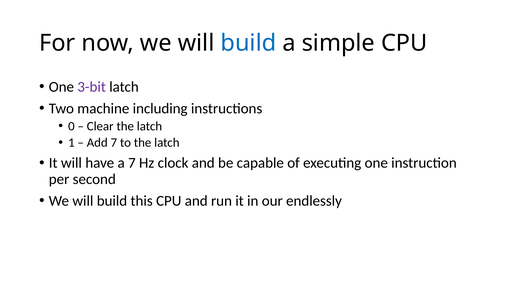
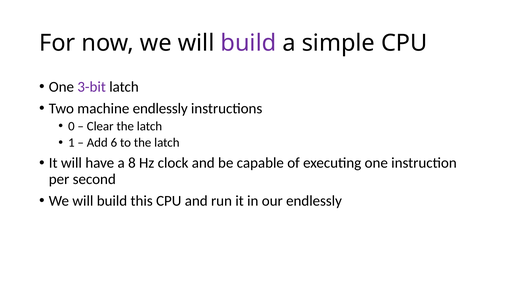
build colour: blue -> purple (248, 43)
machine including: including -> endlessly (160, 108)
Add 7: 7 -> 6 (114, 143)
a 7: 7 -> 8 (132, 163)
